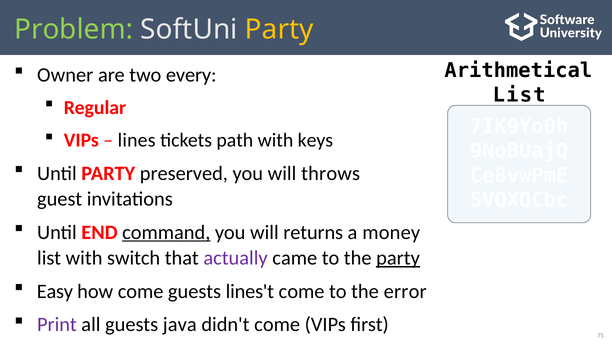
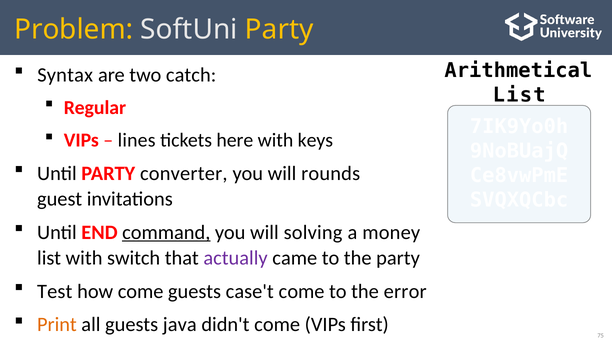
Problem colour: light green -> yellow (74, 30)
Owner: Owner -> Syntax (65, 75)
every: every -> catch (191, 75)
path: path -> here (235, 140)
preserved: preserved -> converter (184, 173)
throws: throws -> rounds (331, 173)
returns: returns -> solving (313, 232)
party underline: present -> none (398, 258)
Easy: Easy -> Test (55, 292)
lines't: lines't -> case't (250, 292)
Print colour: purple -> orange (57, 325)
